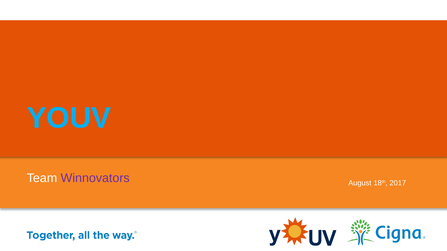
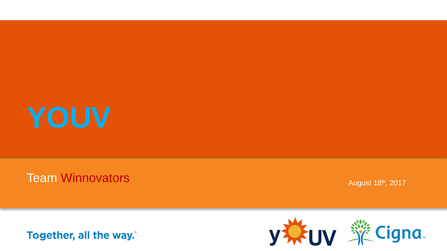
Winnovators colour: purple -> red (95, 178)
